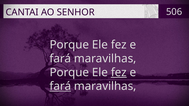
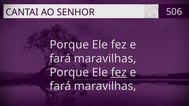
fará underline: present -> none (60, 86)
